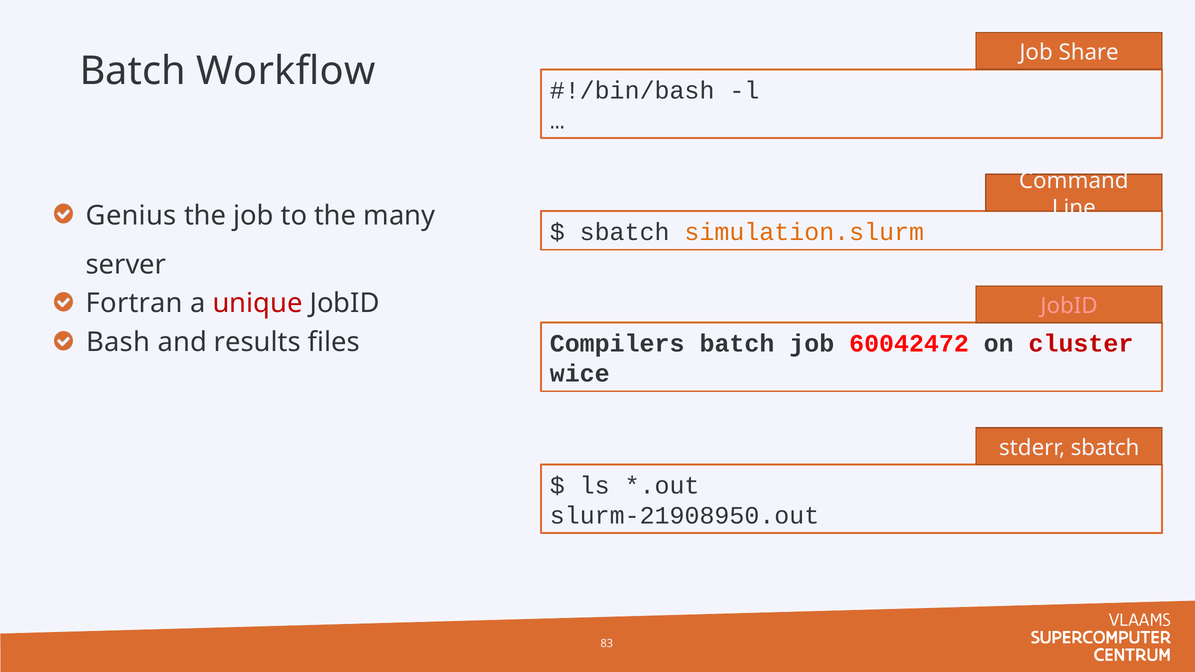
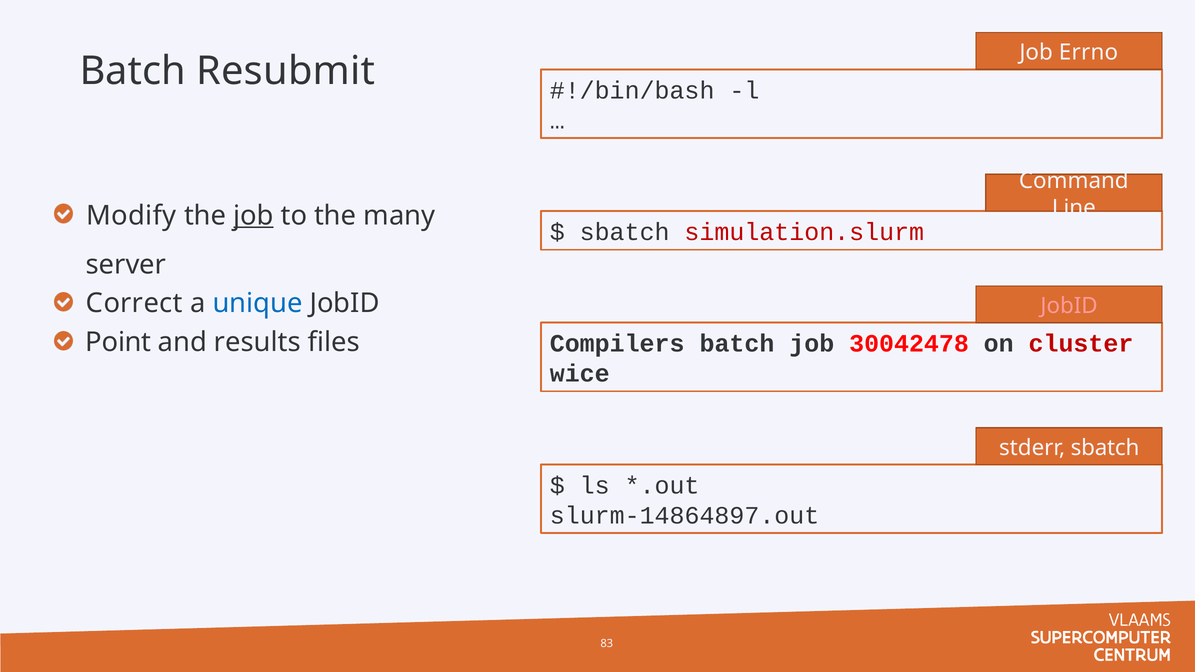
Share: Share -> Errno (1089, 53)
Workflow: Workflow -> Resubmit (286, 71)
Genius: Genius -> Modify (131, 216)
job underline: none -> present (253, 216)
simulation.slurm colour: orange -> red (804, 232)
Fortran: Fortran -> Correct (134, 303)
unique colour: red -> blue (258, 303)
60042472: 60042472 -> 30042478 (909, 344)
Bash: Bash -> Point (118, 342)
slurm-21908950.out: slurm-21908950.out -> slurm-14864897.out (685, 516)
